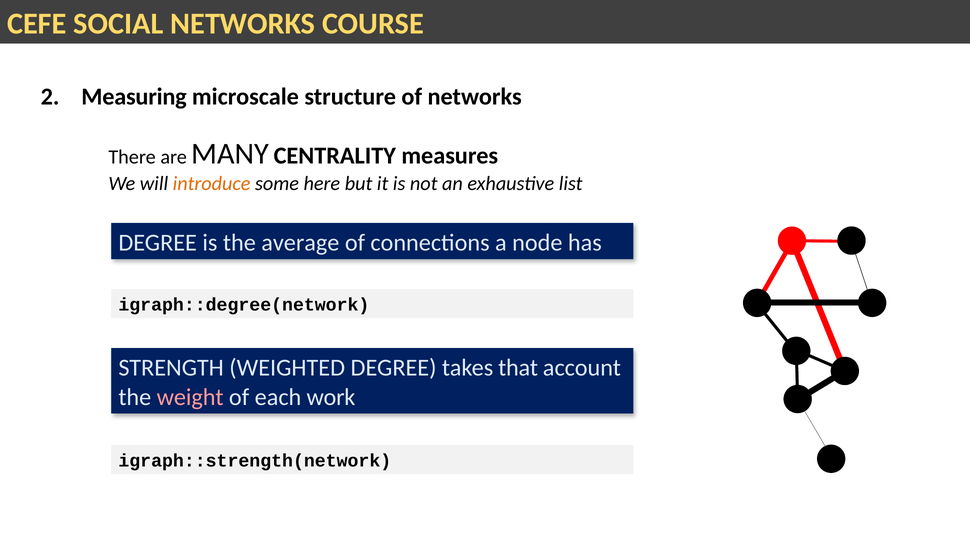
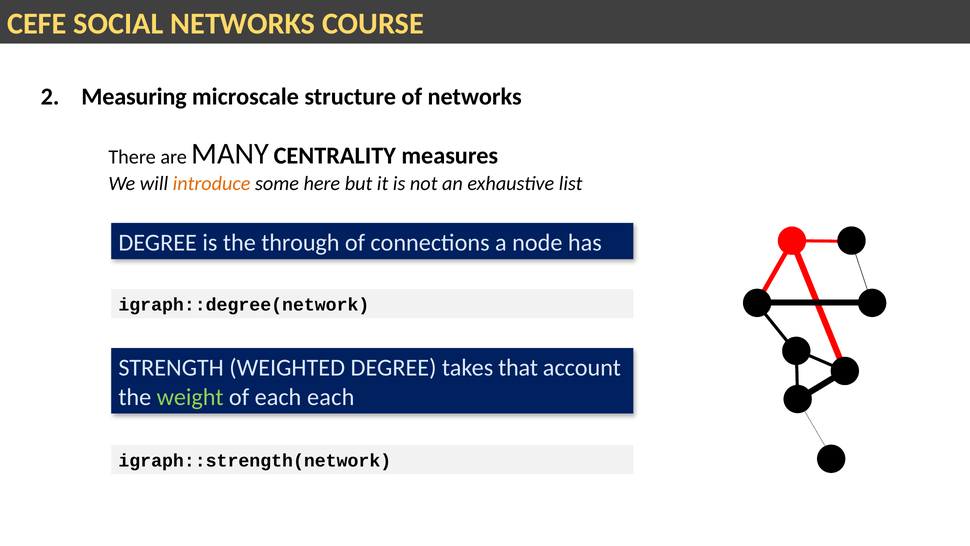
average: average -> through (300, 243)
weight colour: pink -> light green (190, 397)
each work: work -> each (331, 397)
